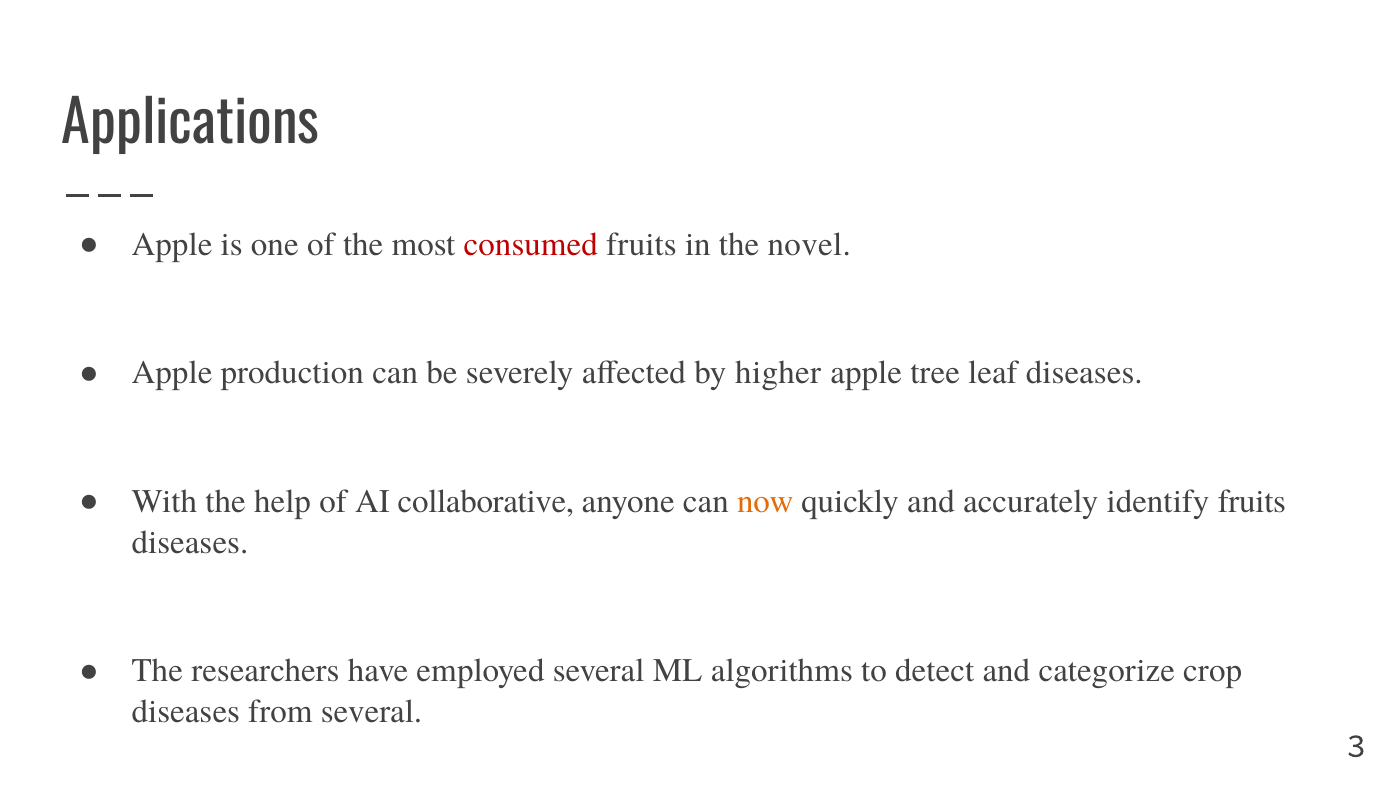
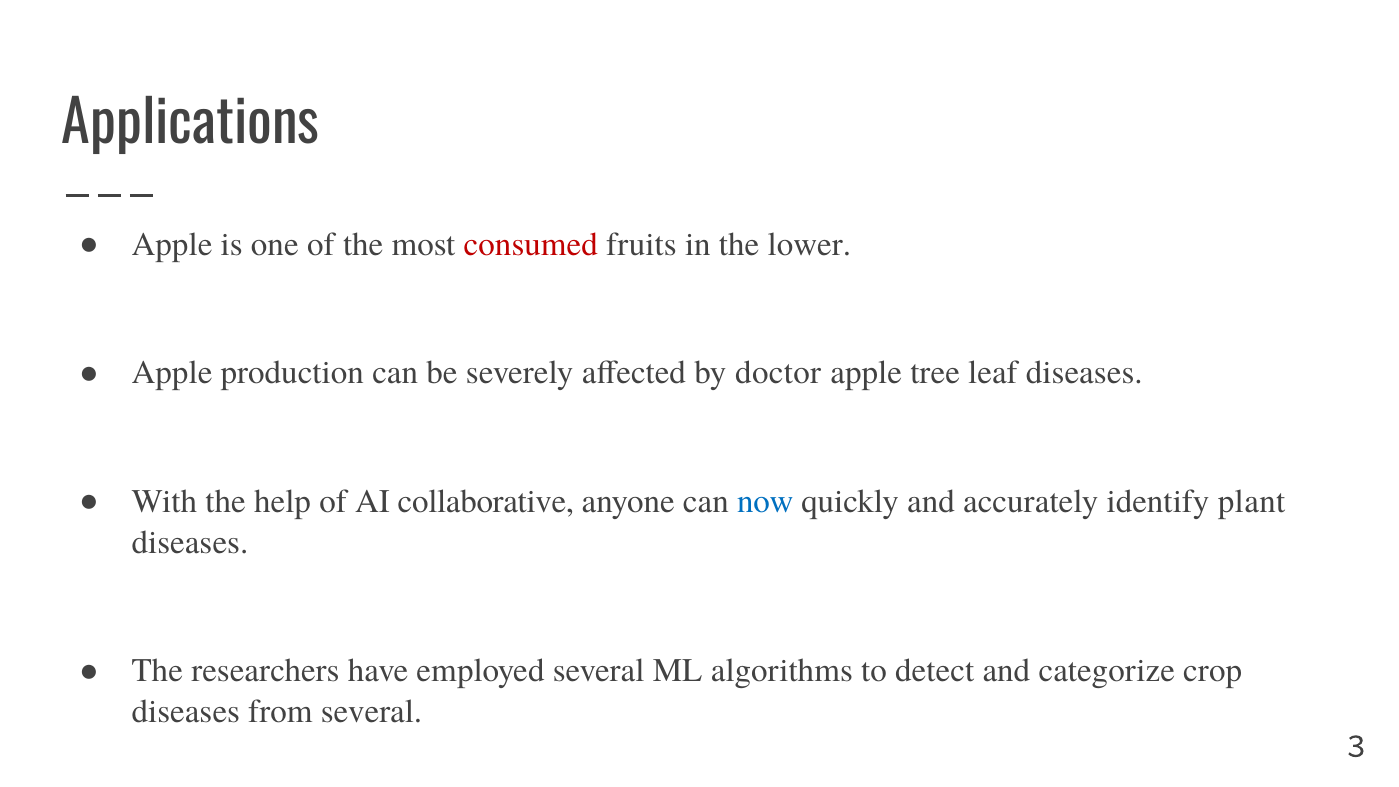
novel: novel -> lower (809, 244)
higher: higher -> doctor (778, 373)
now colour: orange -> blue (765, 501)
identify fruits: fruits -> plant (1252, 501)
